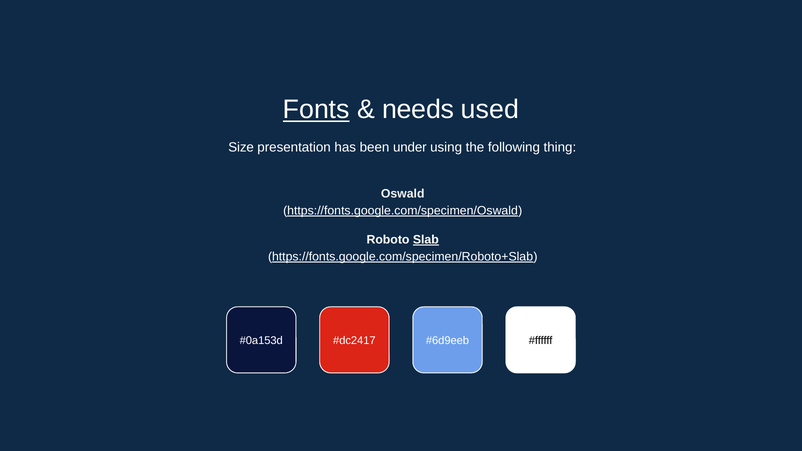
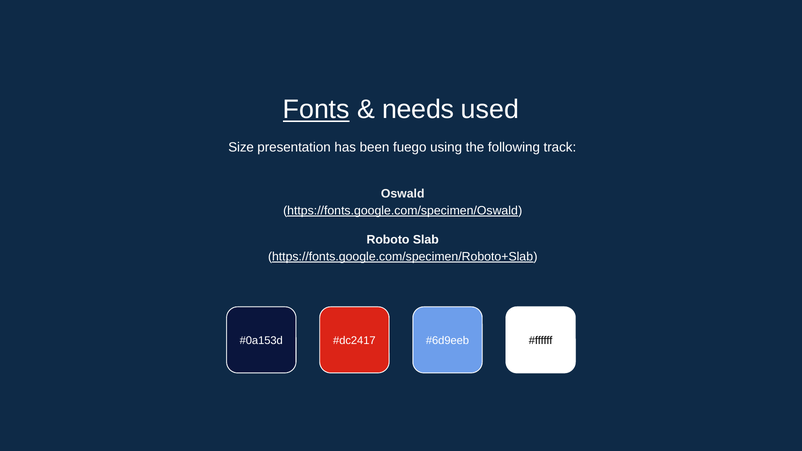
under: under -> fuego (410, 147)
thing: thing -> track (560, 147)
Slab underline: present -> none (426, 240)
